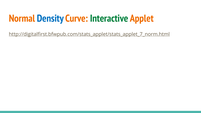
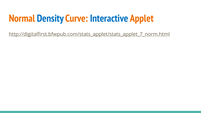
Interactive colour: green -> blue (109, 19)
